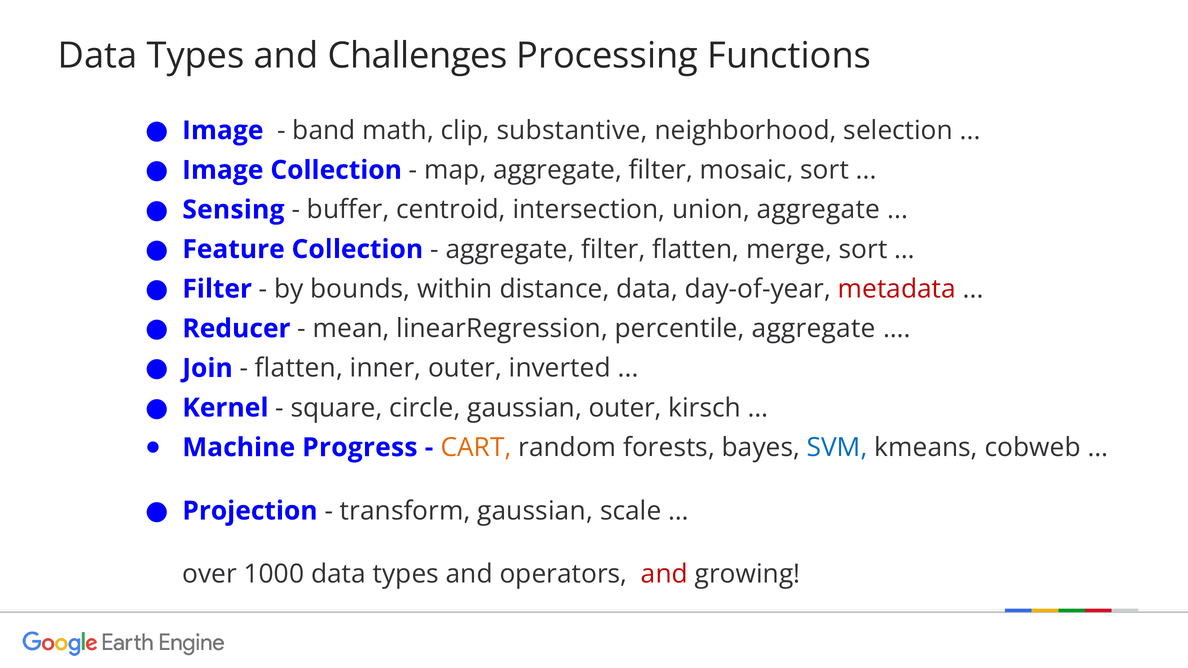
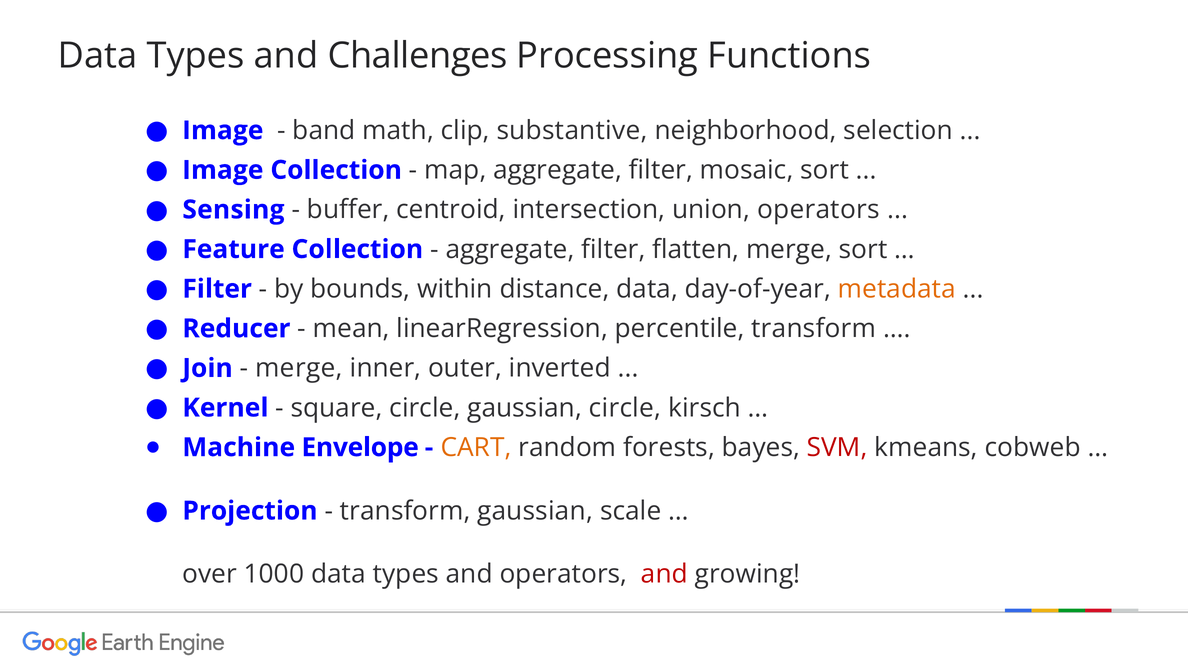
union aggregate: aggregate -> operators (818, 210)
metadata colour: red -> orange (897, 289)
percentile aggregate: aggregate -> transform (814, 329)
flatten: flatten -> merge (299, 368)
gaussian outer: outer -> circle (625, 408)
Progress: Progress -> Envelope (360, 448)
SVM colour: blue -> red (837, 448)
